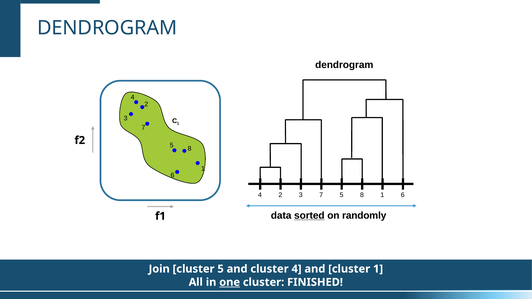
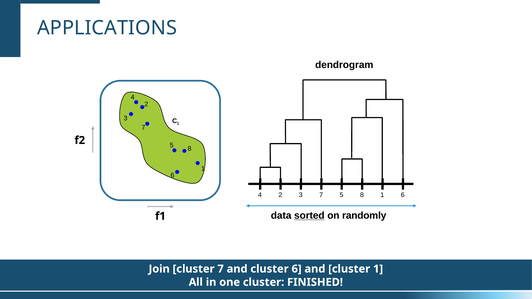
DENDROGRAM: DENDROGRAM -> APPLICATIONS (107, 28)
cluster 5: 5 -> 7 (221, 269)
cluster 4: 4 -> 6 (297, 269)
one underline: present -> none (230, 282)
